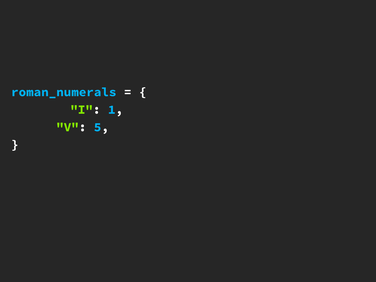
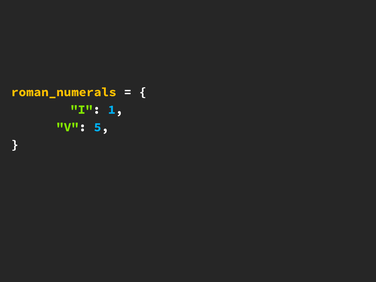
roman_numerals colour: light blue -> yellow (64, 92)
